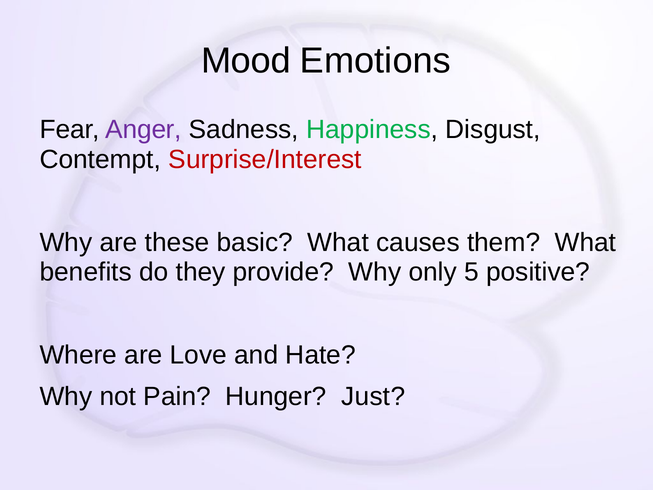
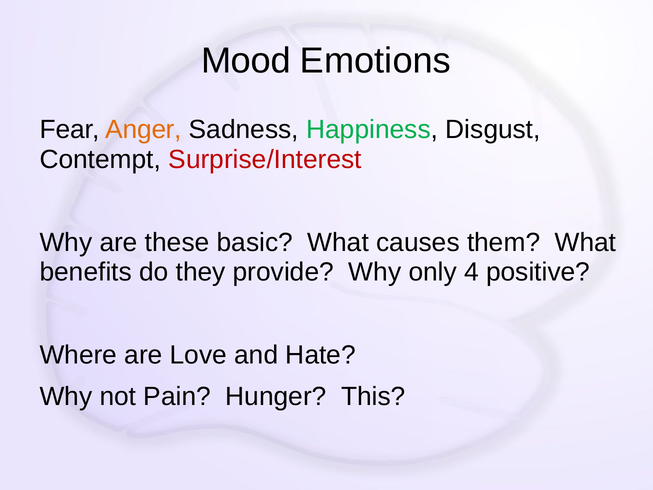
Anger colour: purple -> orange (144, 130)
5: 5 -> 4 (472, 272)
Just: Just -> This (373, 396)
